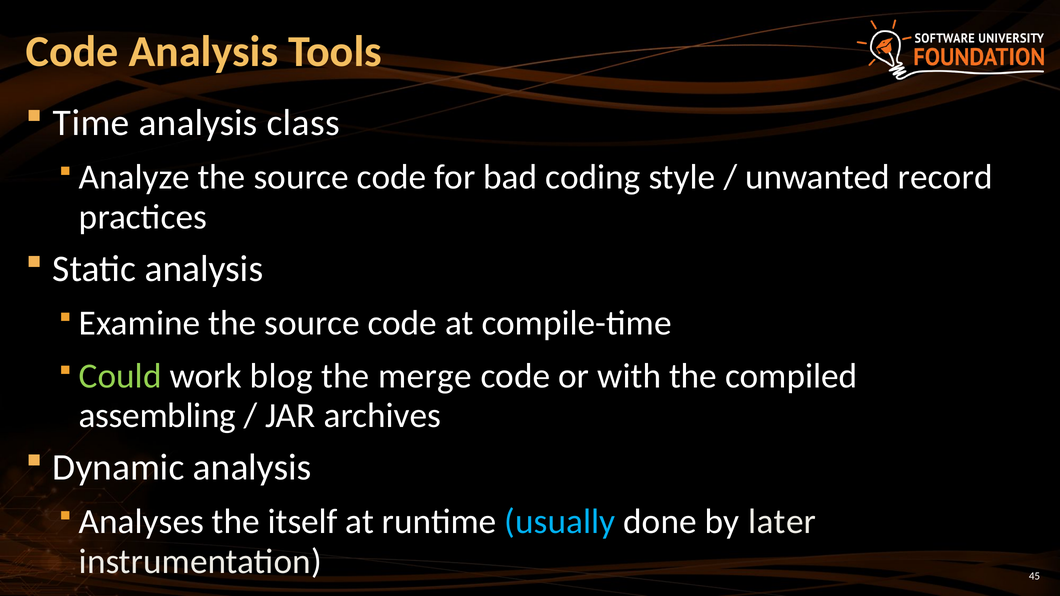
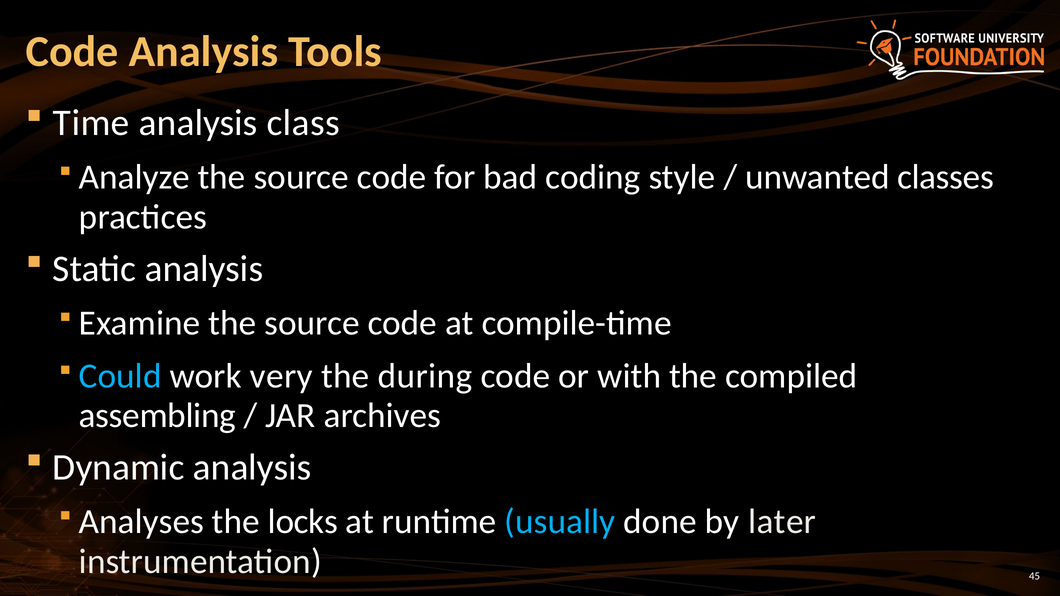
record: record -> classes (946, 177)
Could colour: light green -> light blue (120, 376)
blog: blog -> very (281, 376)
merge: merge -> during (425, 376)
itself: itself -> locks (303, 522)
